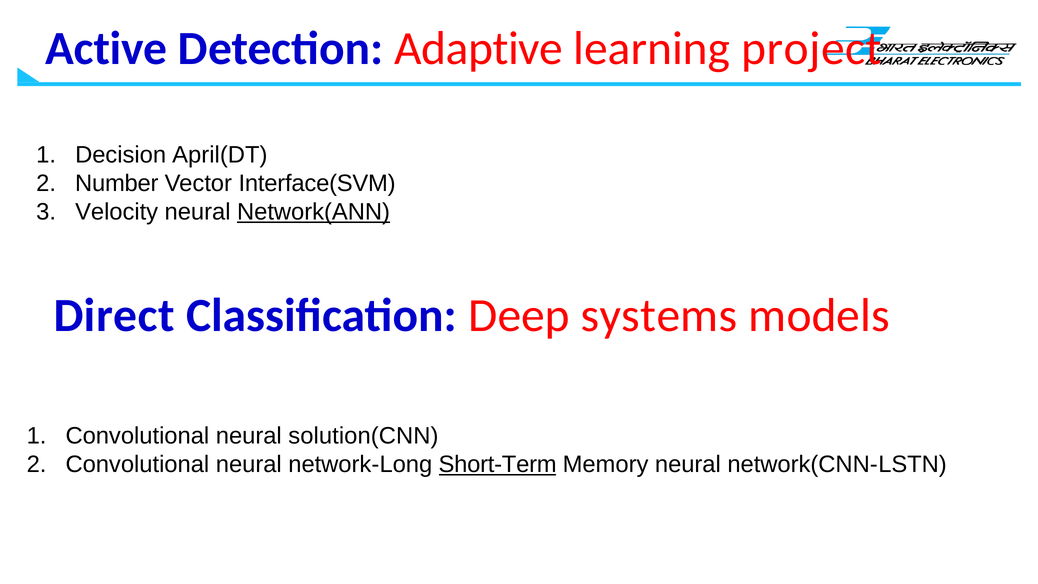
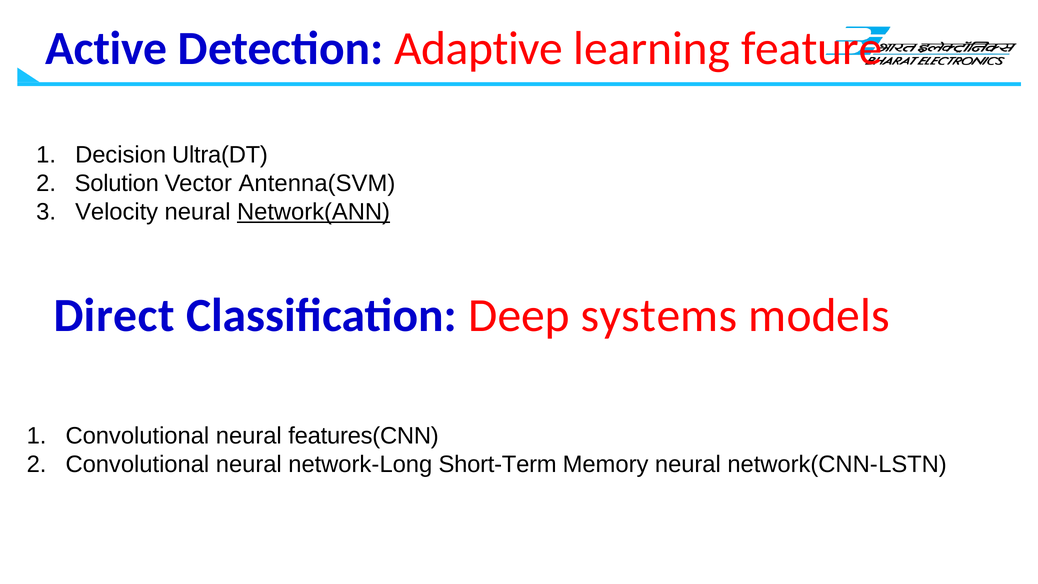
project: project -> feature (812, 48)
April(DT: April(DT -> Ultra(DT (220, 155)
Number: Number -> Solution (117, 183)
Interface(SVM: Interface(SVM -> Antenna(SVM (317, 183)
solution(CNN: solution(CNN -> features(CNN (364, 436)
Short-Term underline: present -> none (498, 464)
